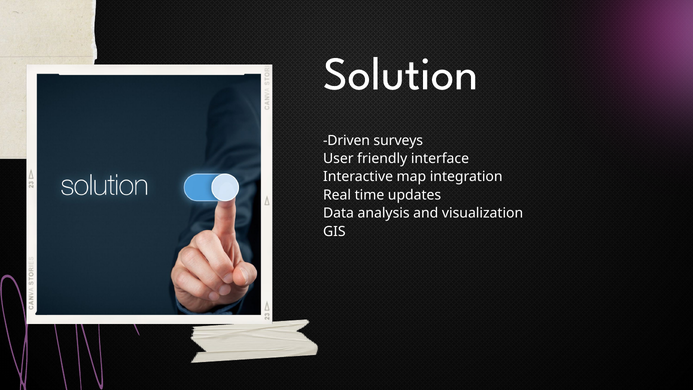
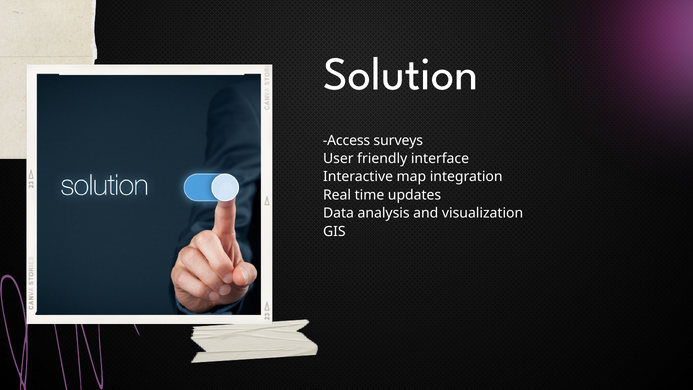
Driven: Driven -> Access (346, 140)
